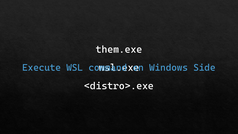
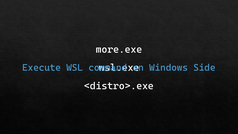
them.exe: them.exe -> more.exe (119, 49)
